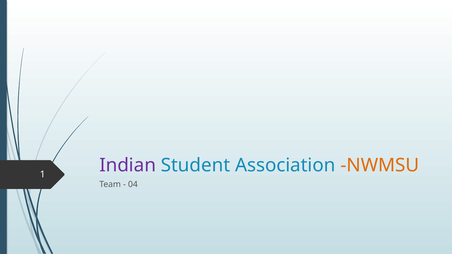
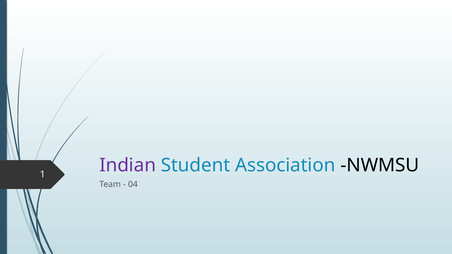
NWMSU colour: orange -> black (380, 165)
